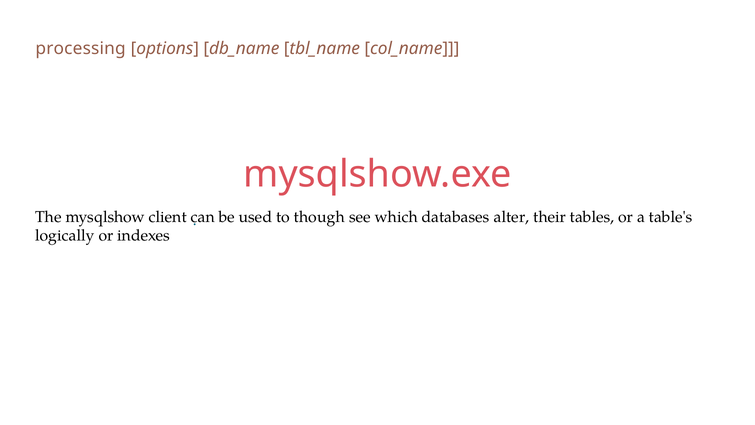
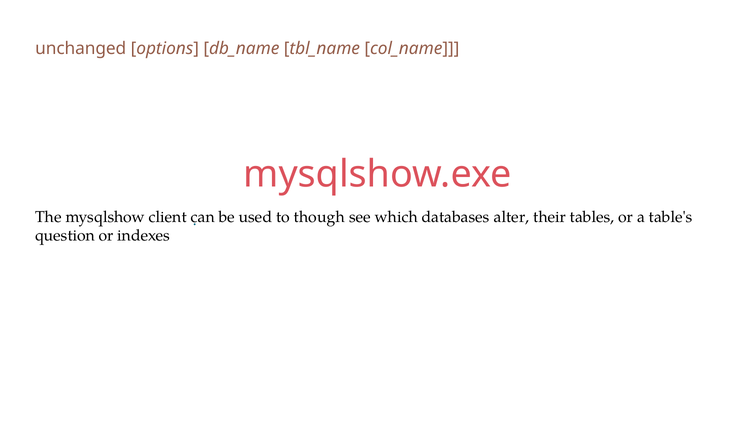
processing: processing -> unchanged (81, 48)
logically: logically -> question (65, 236)
